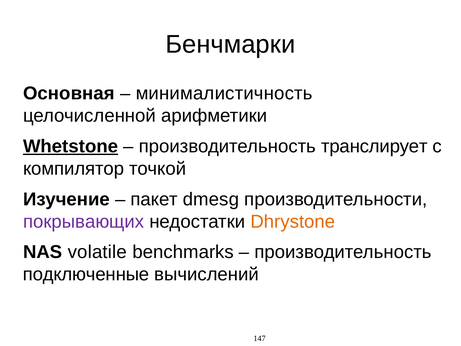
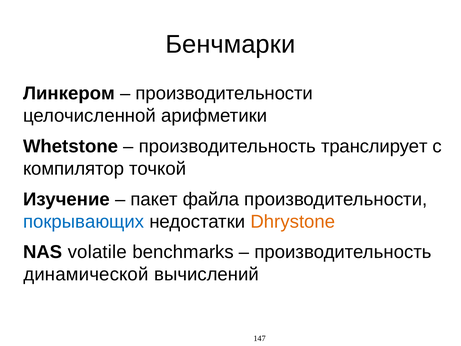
Основная: Основная -> Линкером (69, 93)
минималистичность: минималистичность -> производительности (224, 93)
Whetstone underline: present -> none (71, 146)
dmesg: dmesg -> файла (211, 199)
покрывающих colour: purple -> blue (84, 221)
подключенные: подключенные -> динамической (86, 274)
